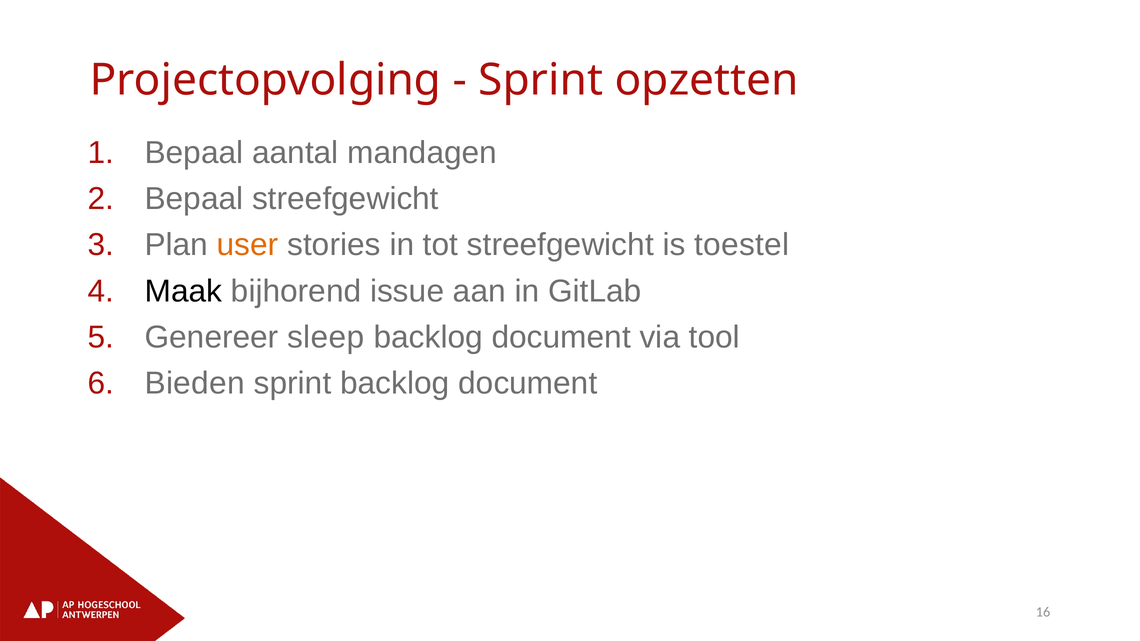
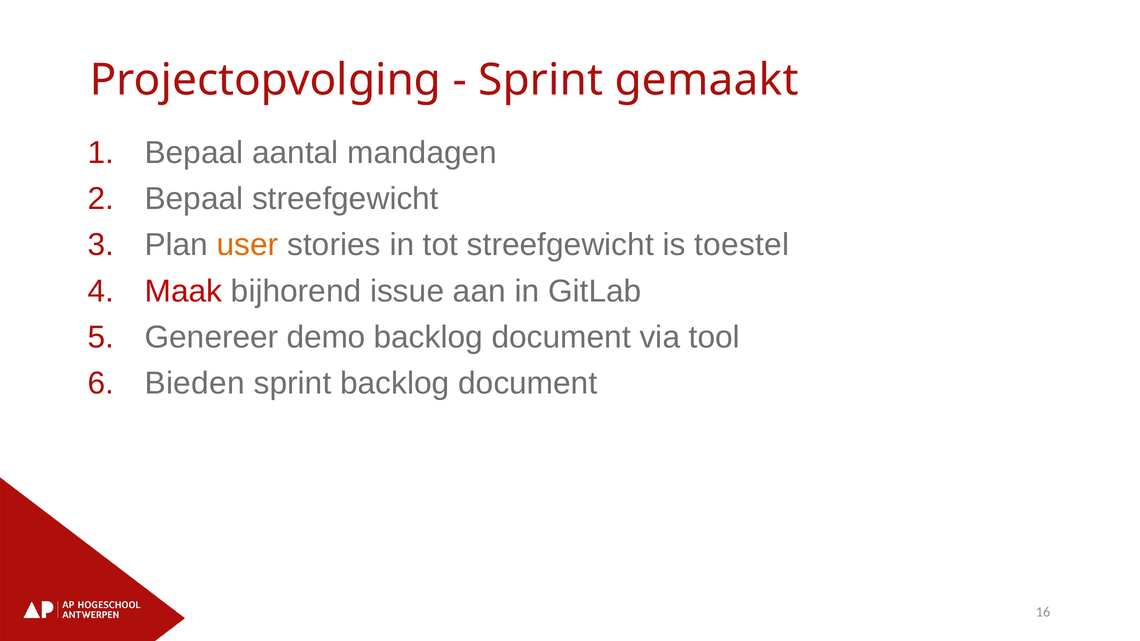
opzetten: opzetten -> gemaakt (707, 80)
Maak colour: black -> red (183, 291)
sleep: sleep -> demo (326, 337)
